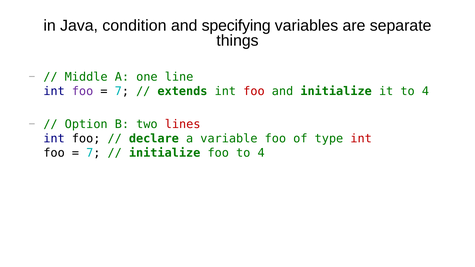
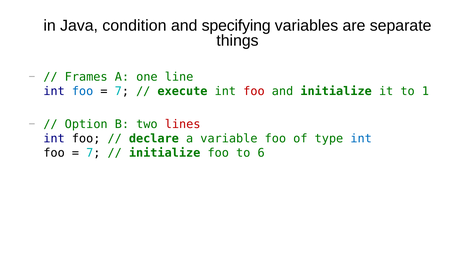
Middle: Middle -> Frames (86, 77)
foo colour: purple -> blue (83, 91)
extends: extends -> execute (182, 91)
it to 4: 4 -> 1 (425, 91)
int colour: red -> blue (361, 139)
foo to 4: 4 -> 6 (261, 153)
